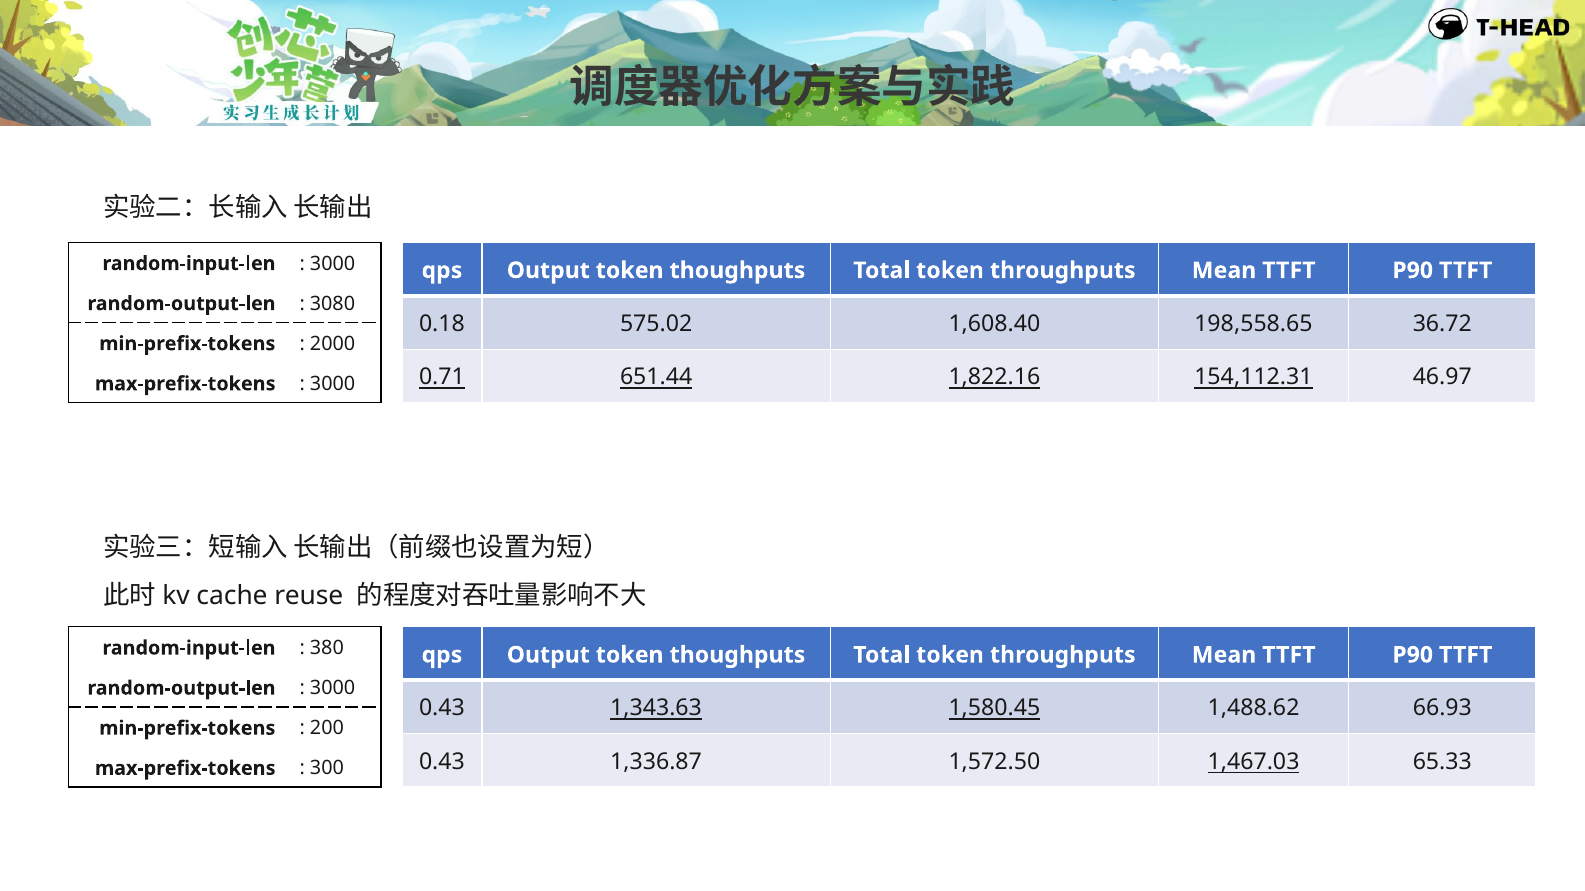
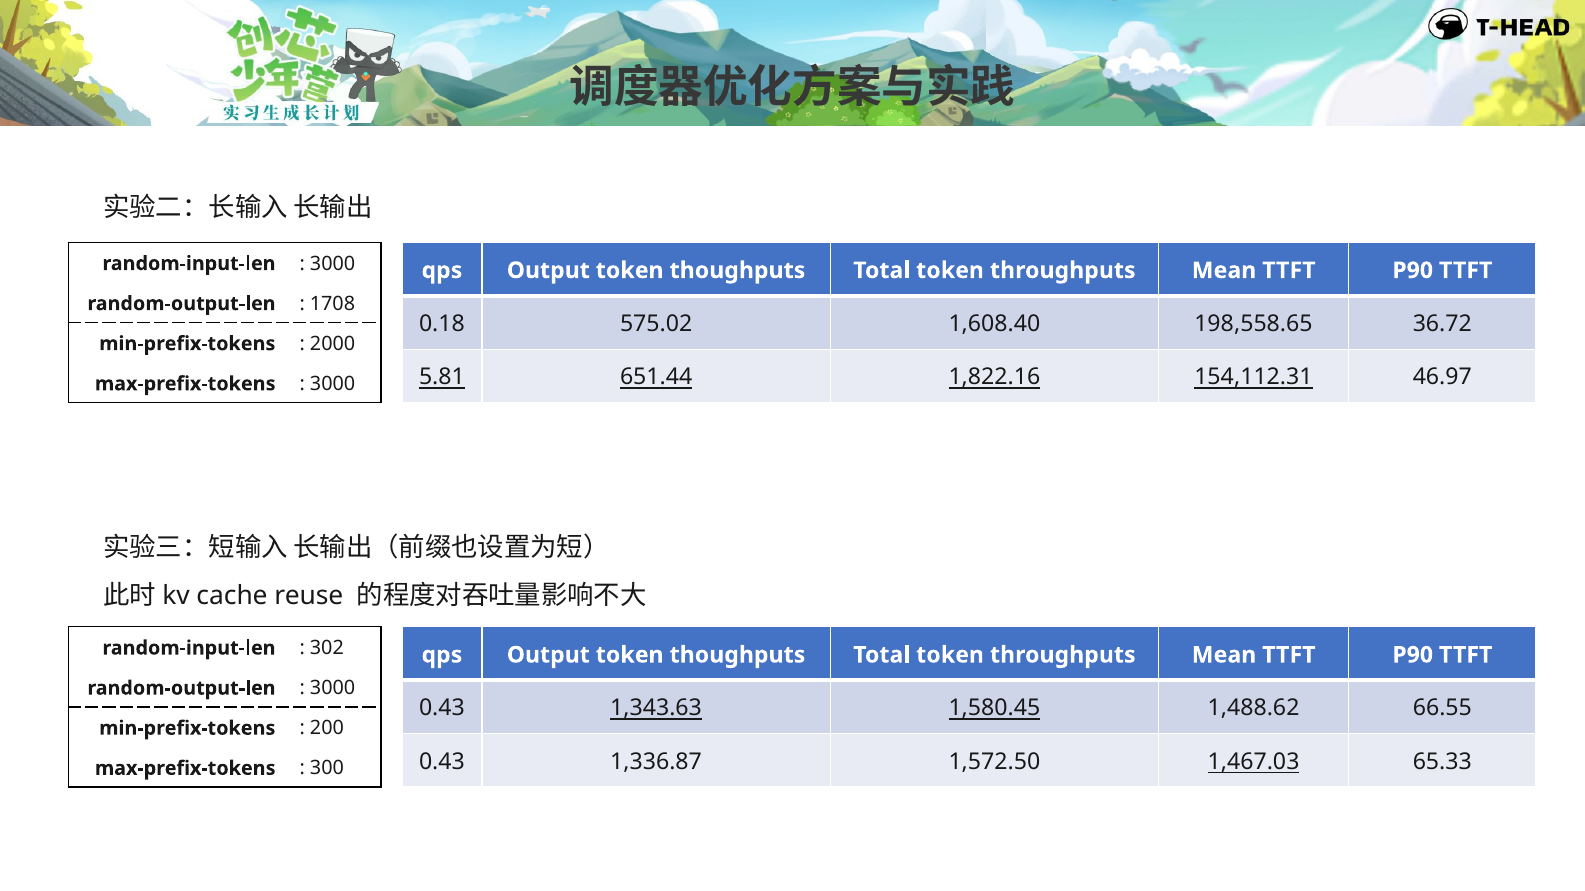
3080: 3080 -> 1708 (332, 304)
0.71: 0.71 -> 5.81 (442, 378)
380: 380 -> 302 (327, 648)
66.93: 66.93 -> 66.55 (1442, 709)
